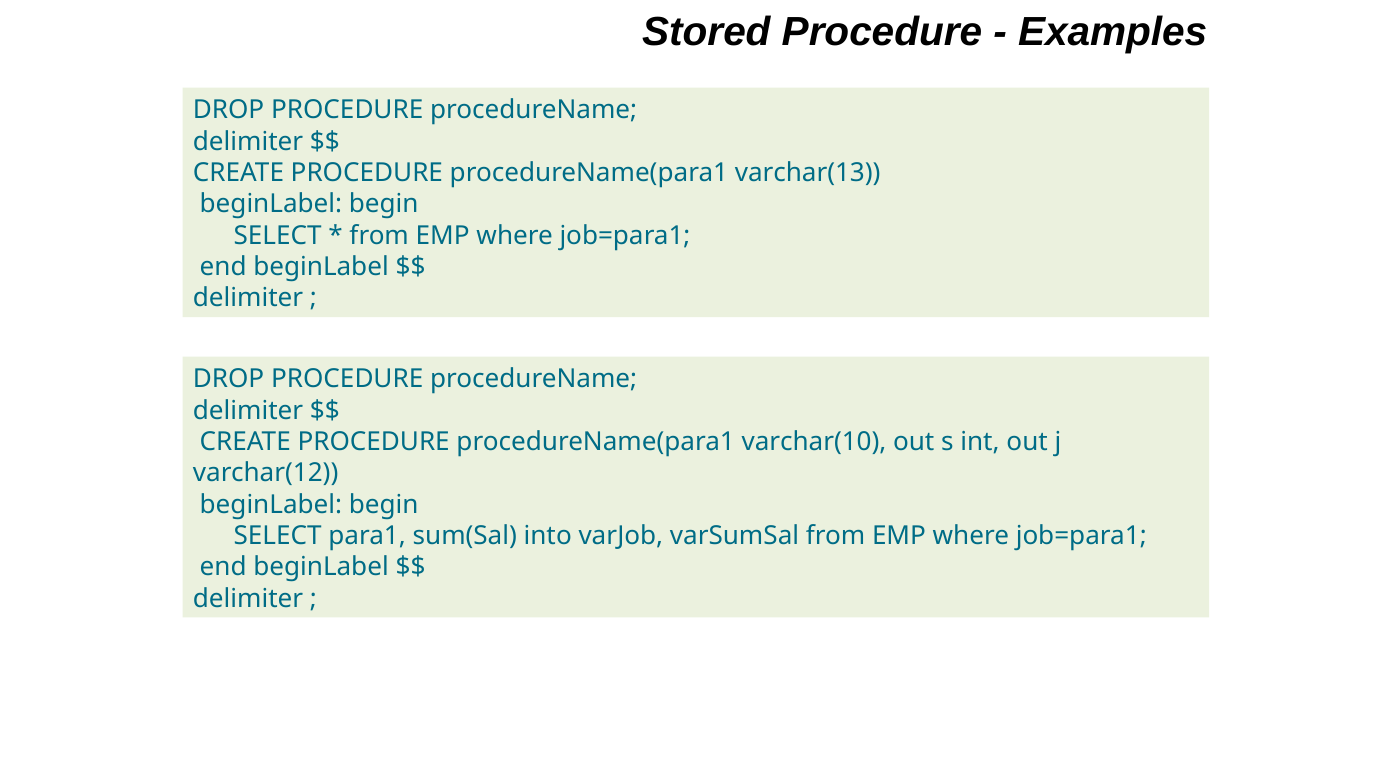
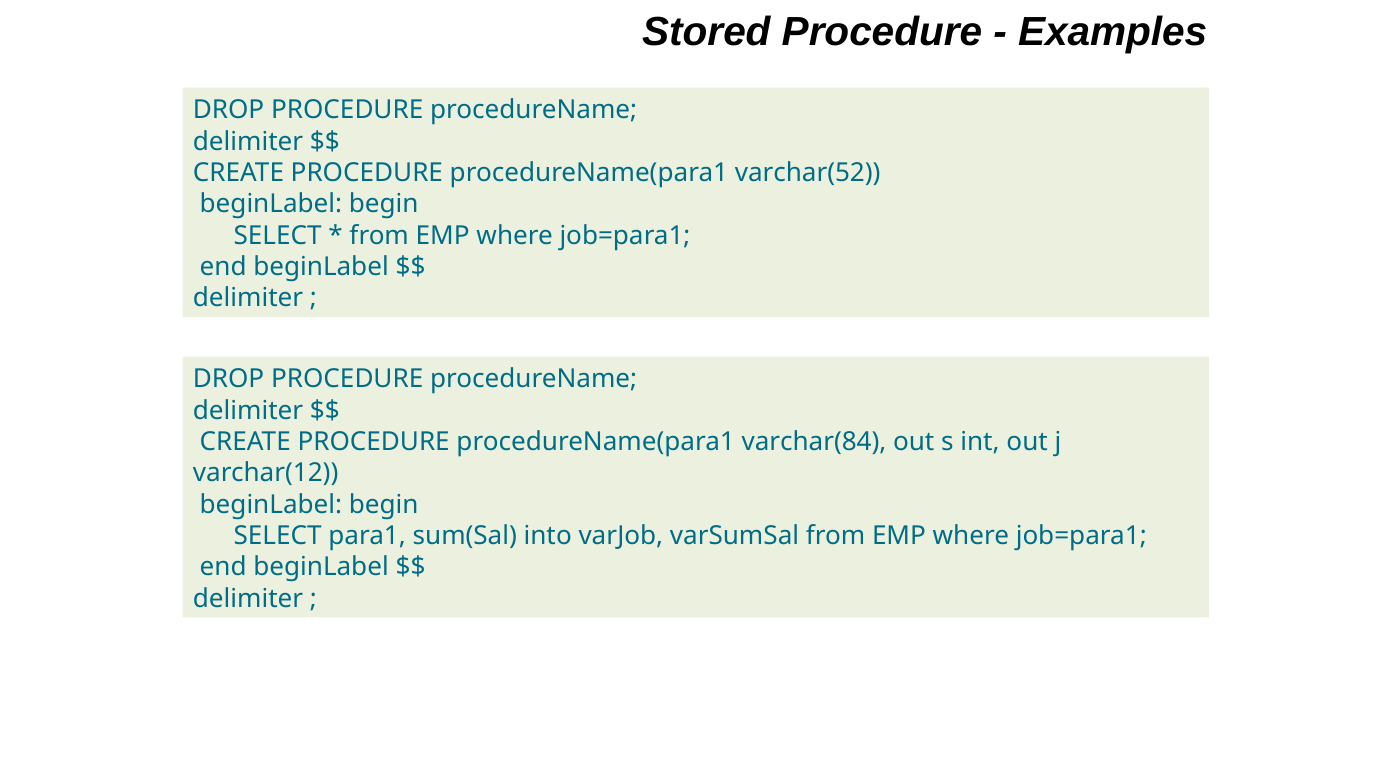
varchar(13: varchar(13 -> varchar(52 (808, 173)
varchar(10: varchar(10 -> varchar(84 (814, 442)
